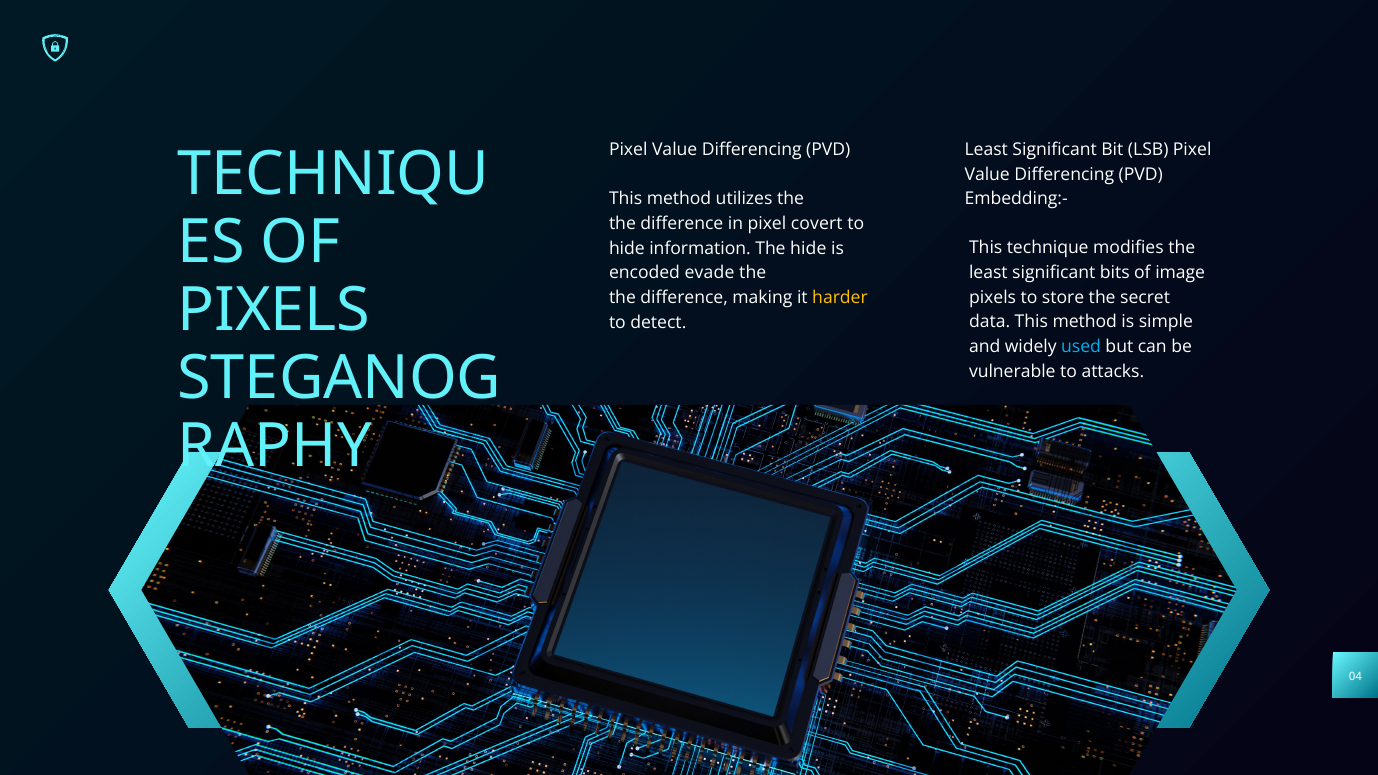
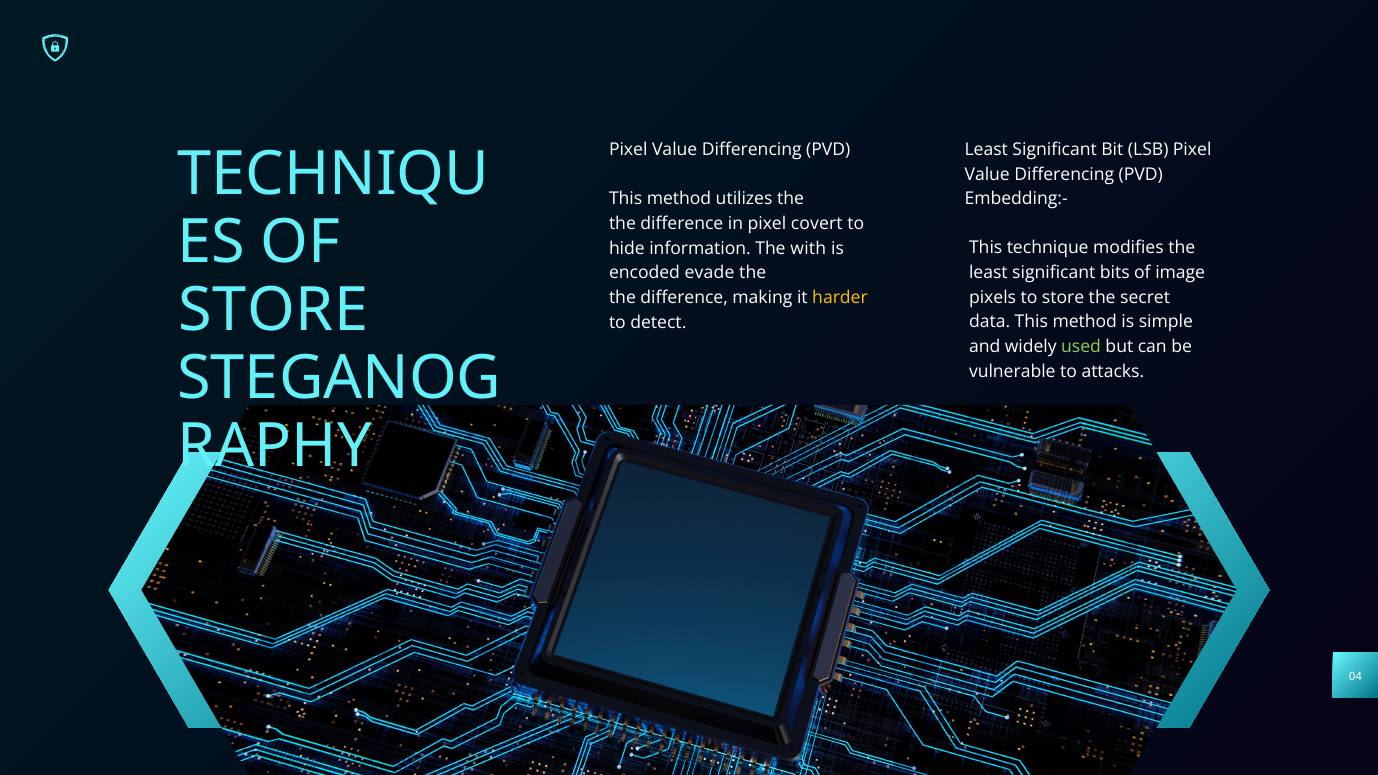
The hide: hide -> with (808, 248)
PIXELS: PIXELS -> STORE (273, 310)
used colour: light blue -> light green (1081, 347)
